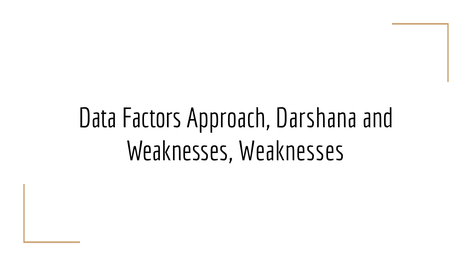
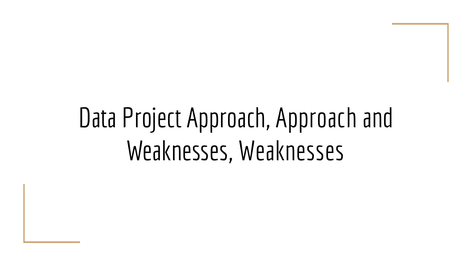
Factors: Factors -> Project (152, 118)
Approach Darshana: Darshana -> Approach (316, 118)
